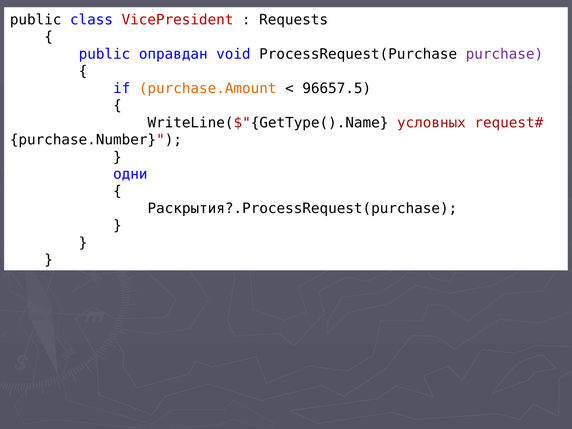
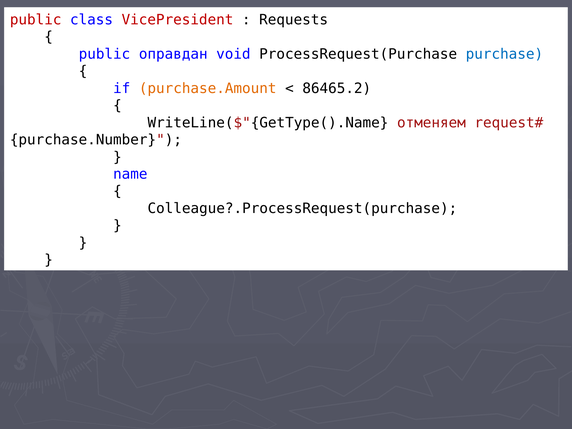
public colour: black -> red (36, 20)
purchase colour: purple -> blue (504, 54)
96657.5: 96657.5 -> 86465.2 (337, 88)
условных: условных -> отменяем (431, 123)
одни: одни -> name (130, 174)
Раскрытия?.ProcessRequest(purchase: Раскрытия?.ProcessRequest(purchase -> Colleague?.ProcessRequest(purchase (302, 208)
